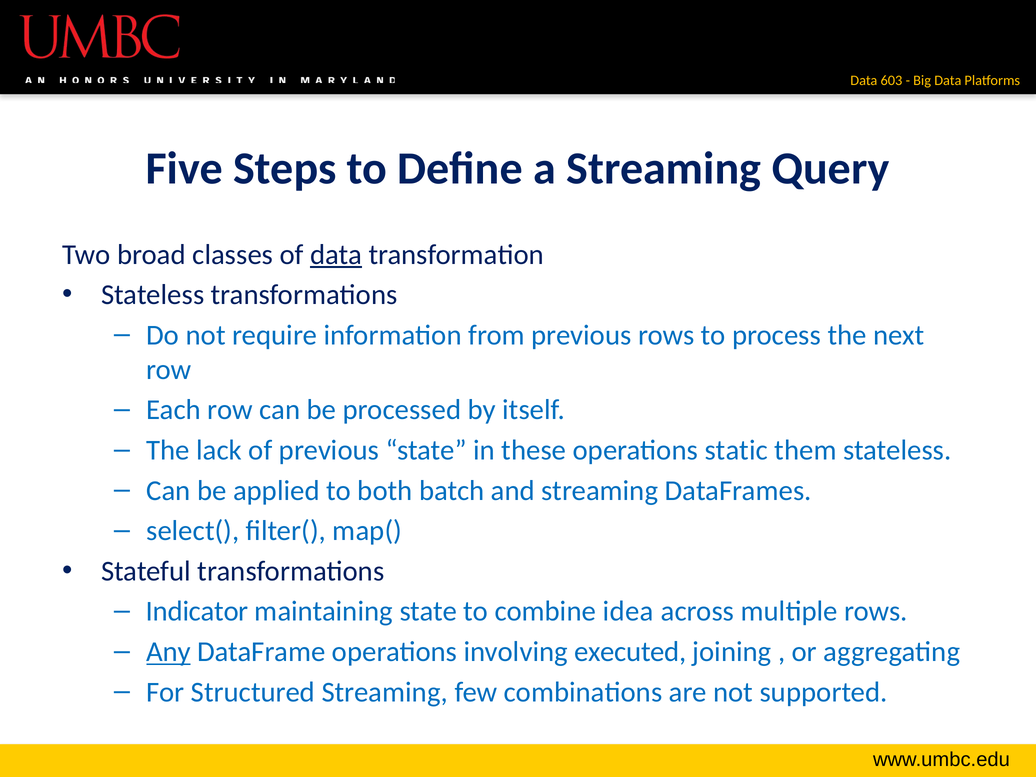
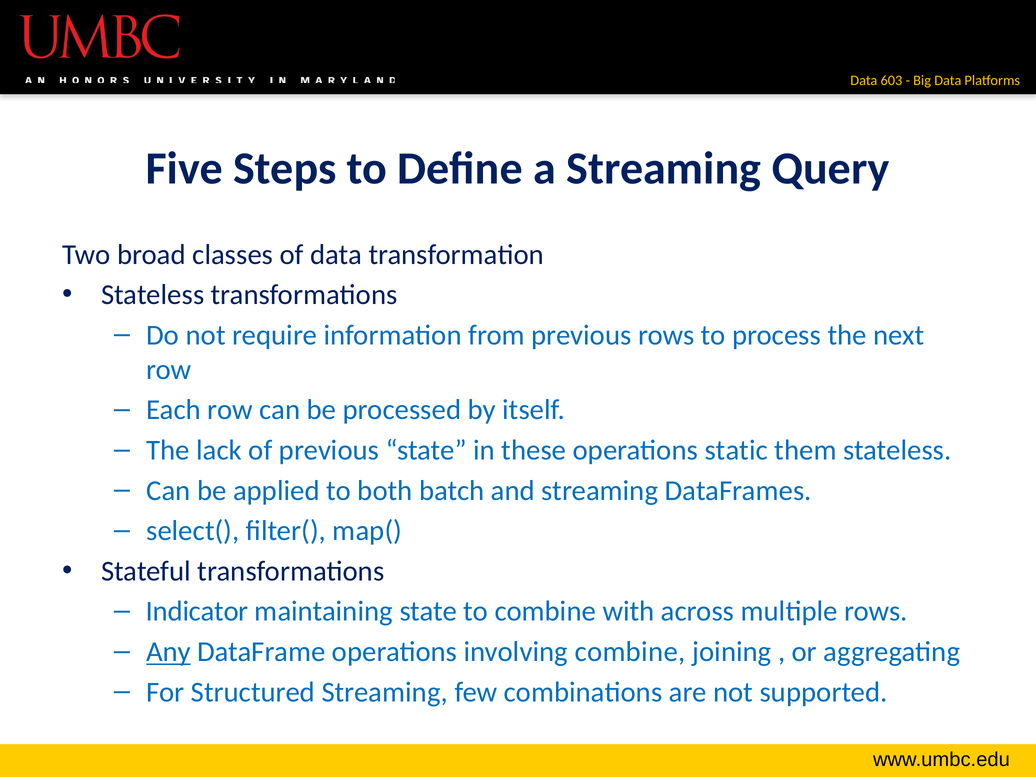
data underline: present -> none (336, 255)
idea: idea -> with (628, 611)
involving executed: executed -> combine (630, 652)
